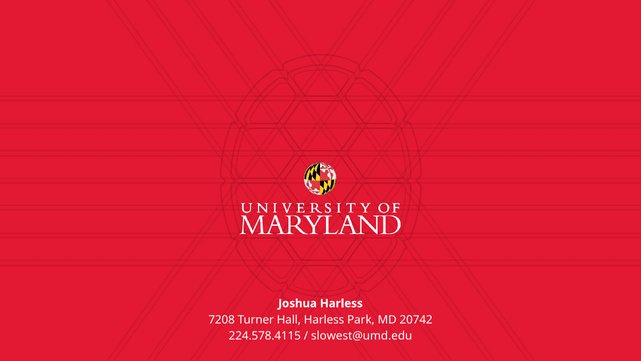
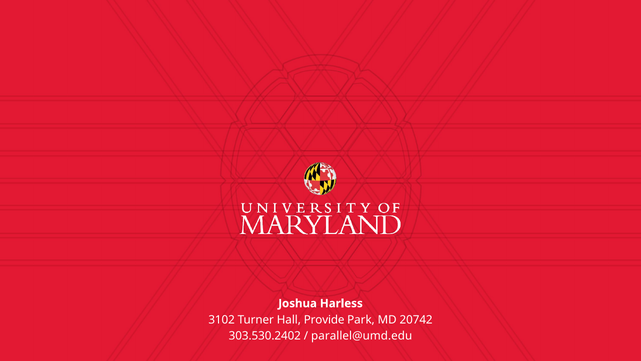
7208: 7208 -> 3102 (222, 319)
Hall Harless: Harless -> Provide (324, 319)
224.578.4115: 224.578.4115 -> 303.530.2402 (265, 336)
slowest@umd.edu: slowest@umd.edu -> parallel@umd.edu (362, 336)
